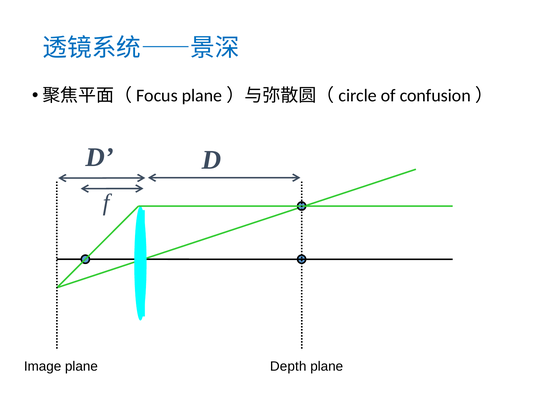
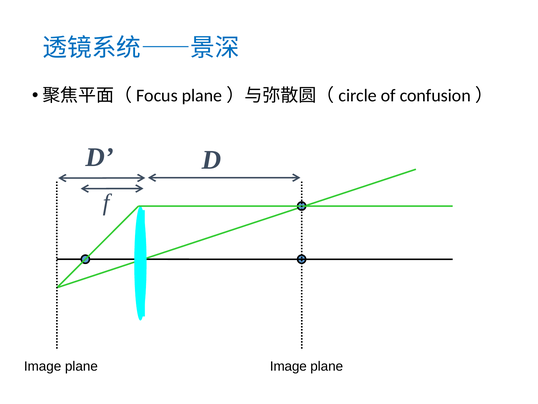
plane Depth: Depth -> Image (288, 366)
